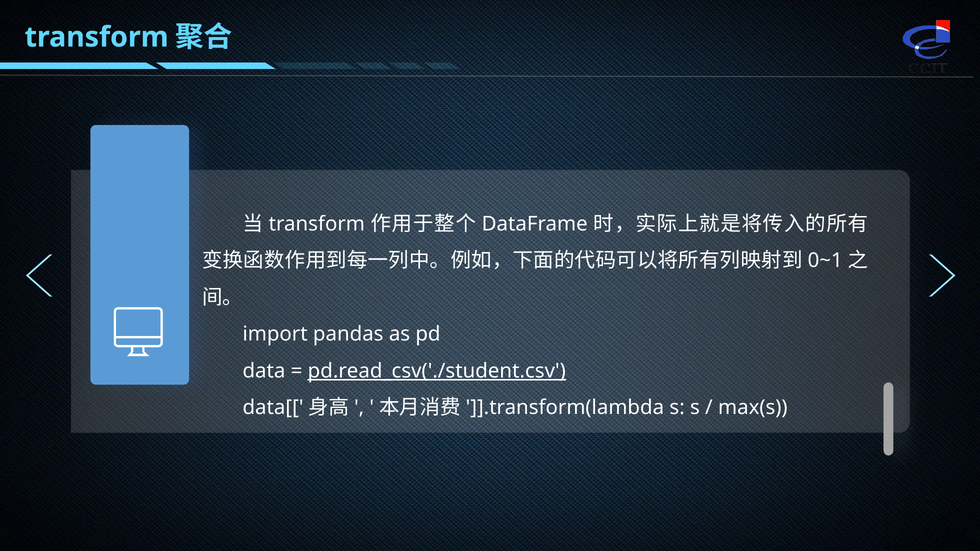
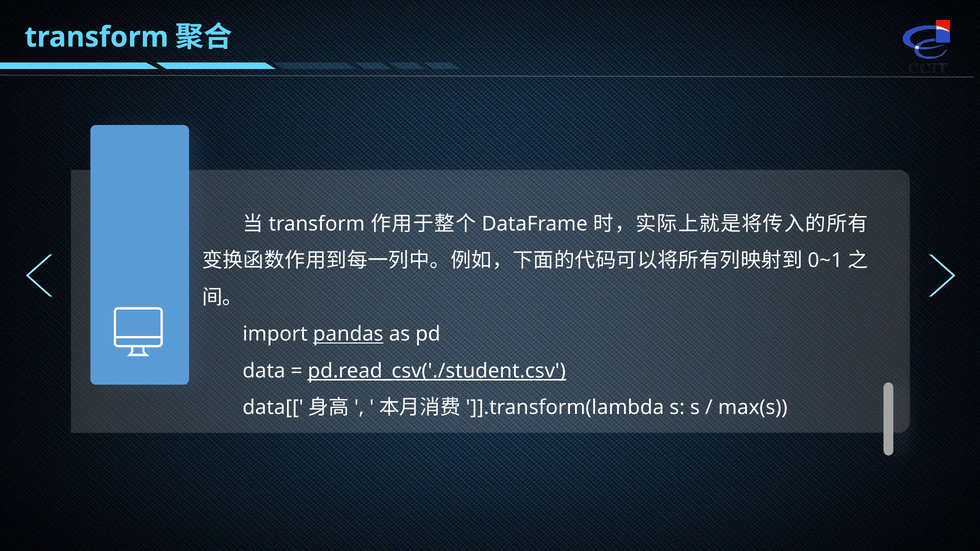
pandas underline: none -> present (348, 334)
